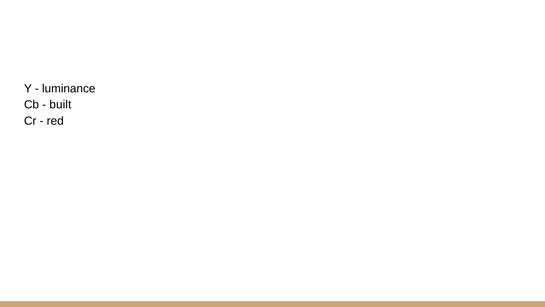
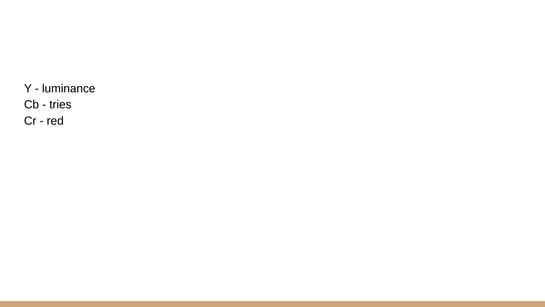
built: built -> tries (60, 105)
